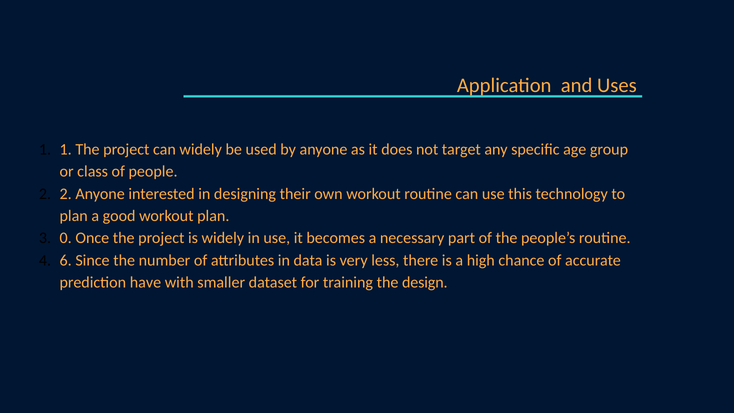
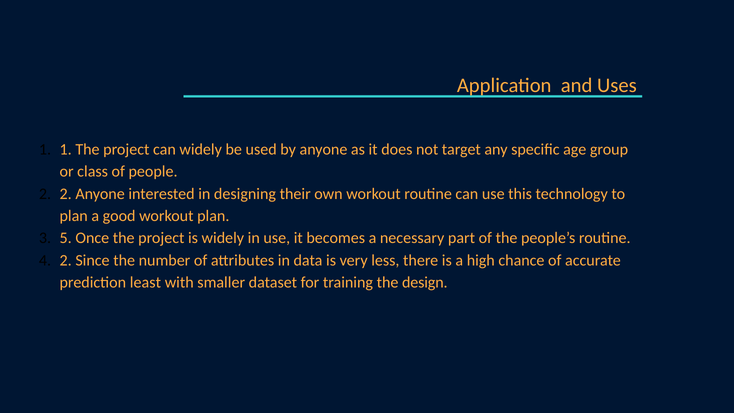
0: 0 -> 5 (66, 238)
4 6: 6 -> 2 (66, 260)
have: have -> least (145, 282)
